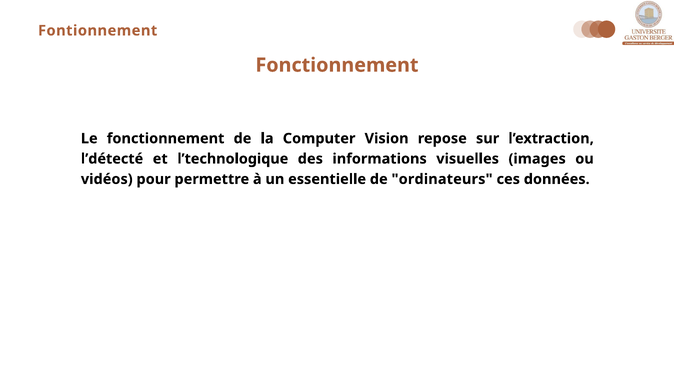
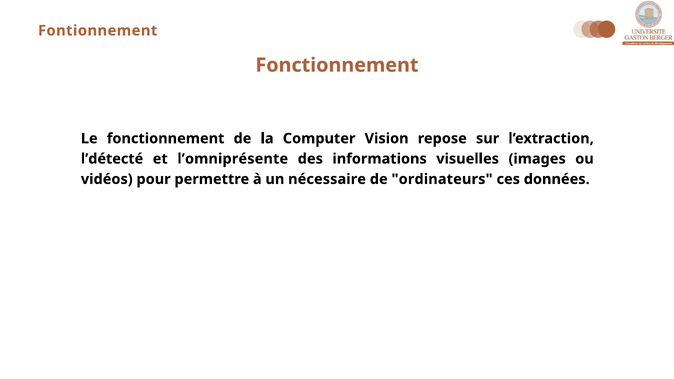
l’technologique: l’technologique -> l’omniprésente (233, 159)
essentielle: essentielle -> nécessaire (327, 179)
